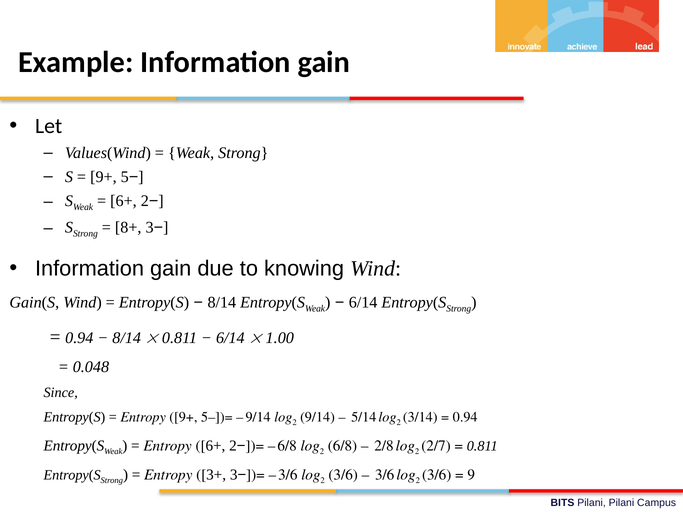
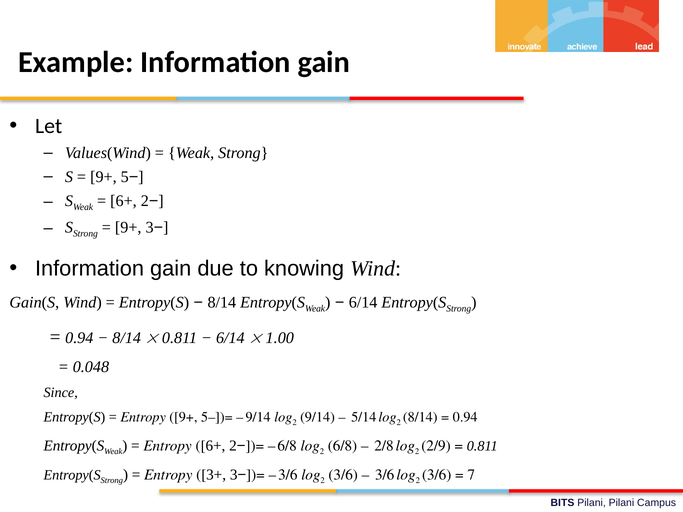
8+: 8+ -> 9+ (128, 228)
3/14: 3/14 -> 8/14 (420, 417)
2/7: 2/7 -> 2/9 (436, 446)
9: 9 -> 7 (471, 475)
